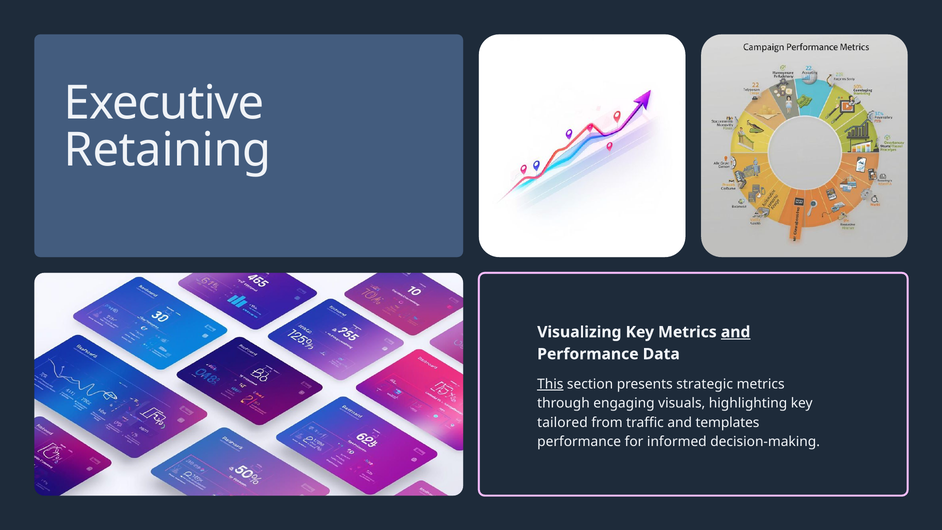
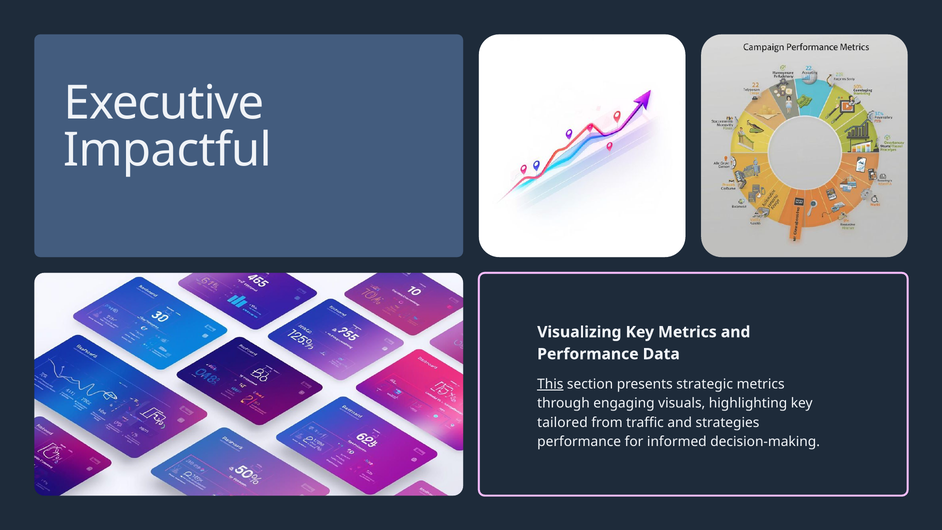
Retaining: Retaining -> Impactful (168, 150)
and underline: present -> none (736, 332)
templates: templates -> strategies (727, 422)
